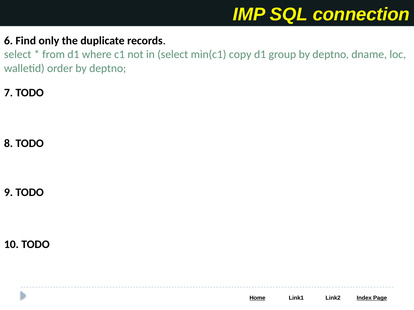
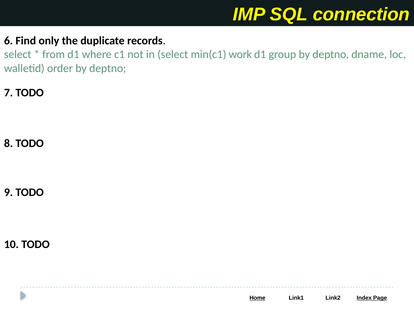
copy: copy -> work (240, 55)
